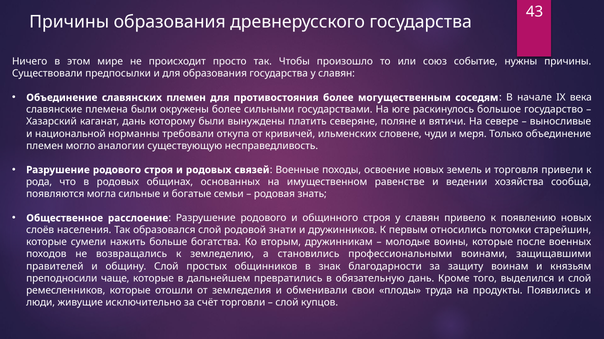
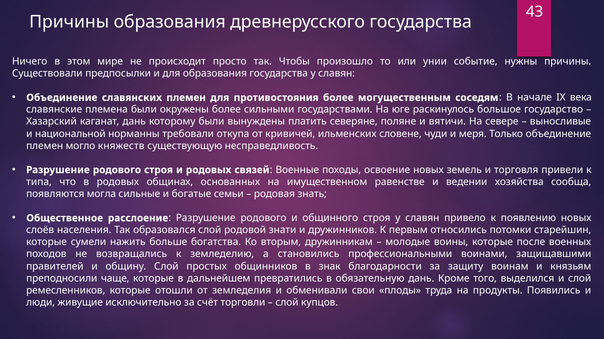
союз: союз -> унии (435, 62)
аналогии: аналогии -> княжеств (121, 146)
рода: рода -> типа (39, 182)
